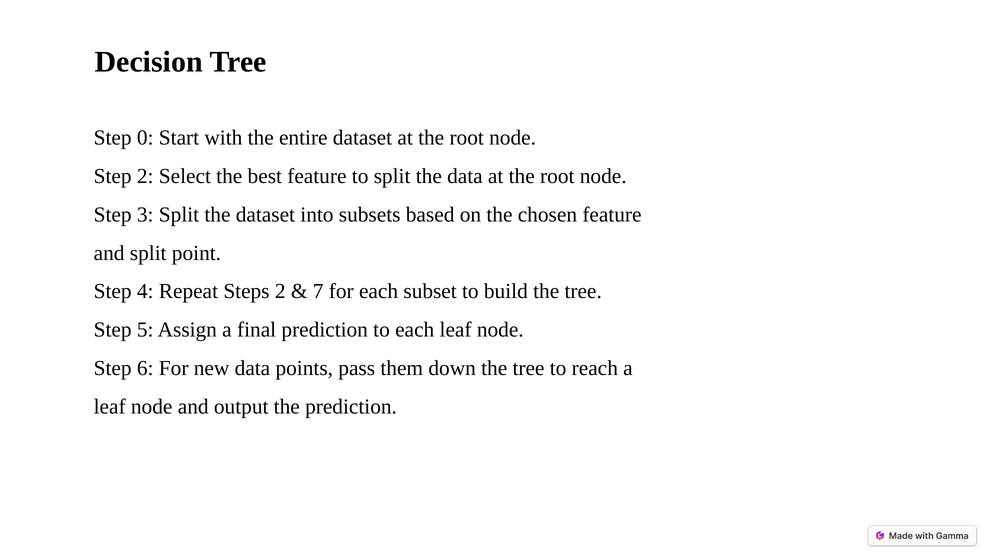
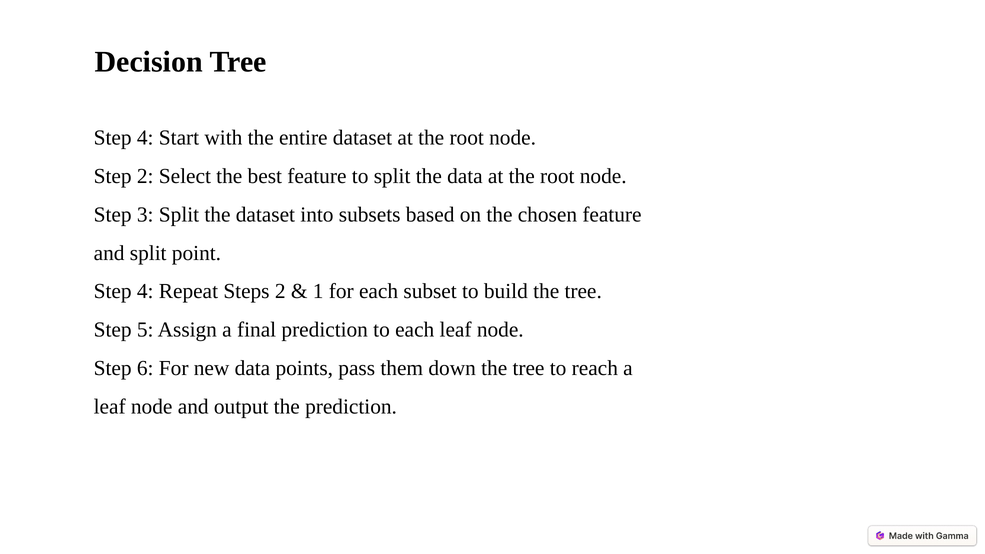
0: 0 -> 4 (145, 138)
7: 7 -> 1 (318, 291)
